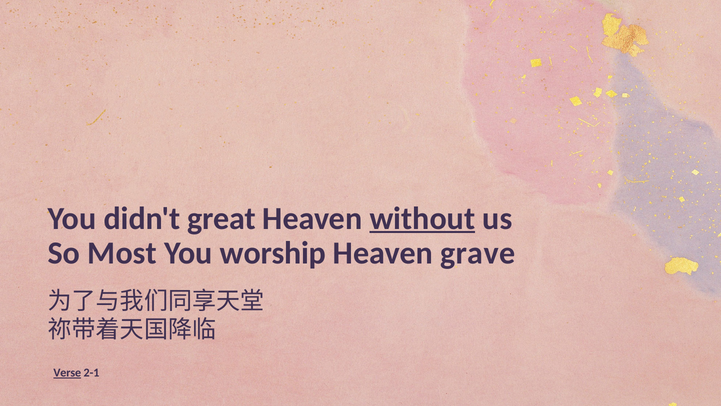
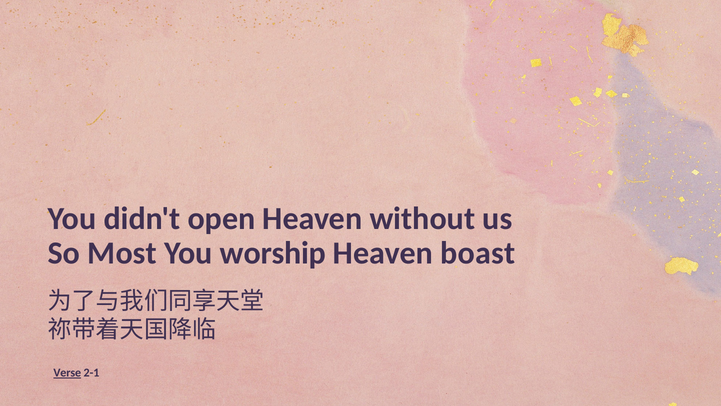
great: great -> open (222, 218)
without underline: present -> none (422, 218)
grave: grave -> boast (478, 253)
